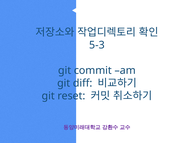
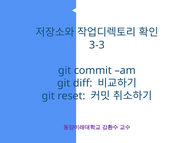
5-3: 5-3 -> 3-3 (97, 45)
